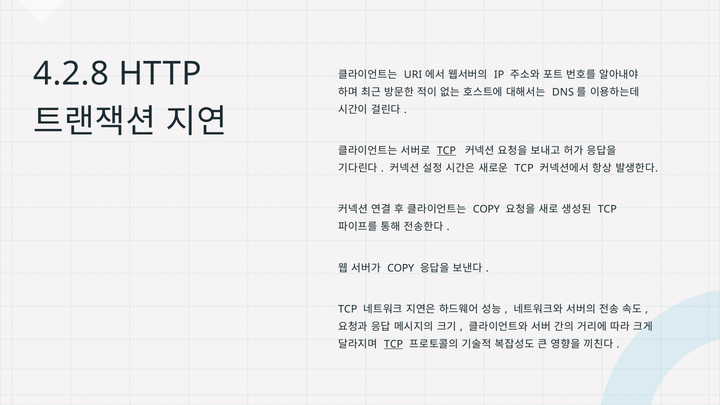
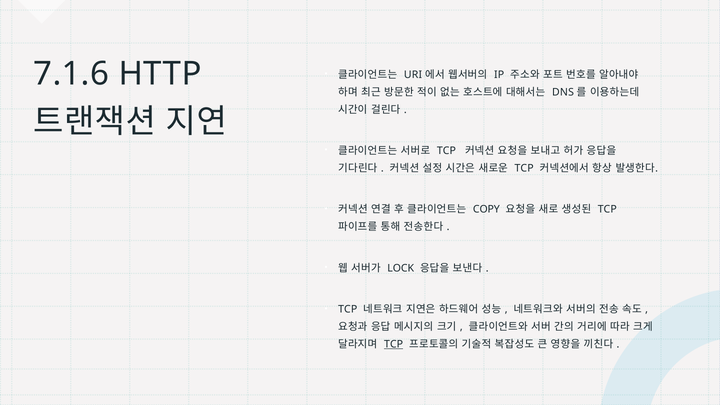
4.2.8: 4.2.8 -> 7.1.6 (71, 74)
TCP underline: present -> none (446, 151)
COPY: COPY -> LOCK (401, 268)
